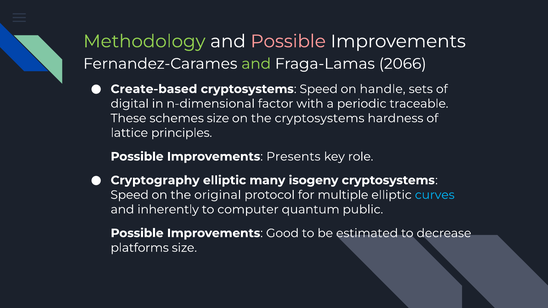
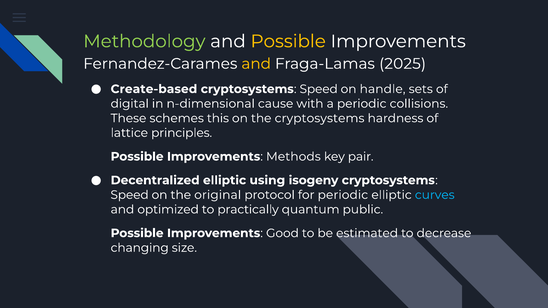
Possible colour: pink -> yellow (288, 41)
and colour: light green -> yellow (256, 64)
2066: 2066 -> 2025 (403, 64)
factor: factor -> cause (276, 104)
traceable: traceable -> collisions (419, 104)
schemes size: size -> this (218, 118)
Presents: Presents -> Methods (293, 157)
role: role -> pair (361, 157)
Cryptography: Cryptography -> Decentralized (155, 180)
many: many -> using (267, 180)
for multiple: multiple -> periodic (343, 195)
inherently: inherently -> optimized (168, 210)
computer: computer -> practically (248, 210)
platforms: platforms -> changing (140, 248)
